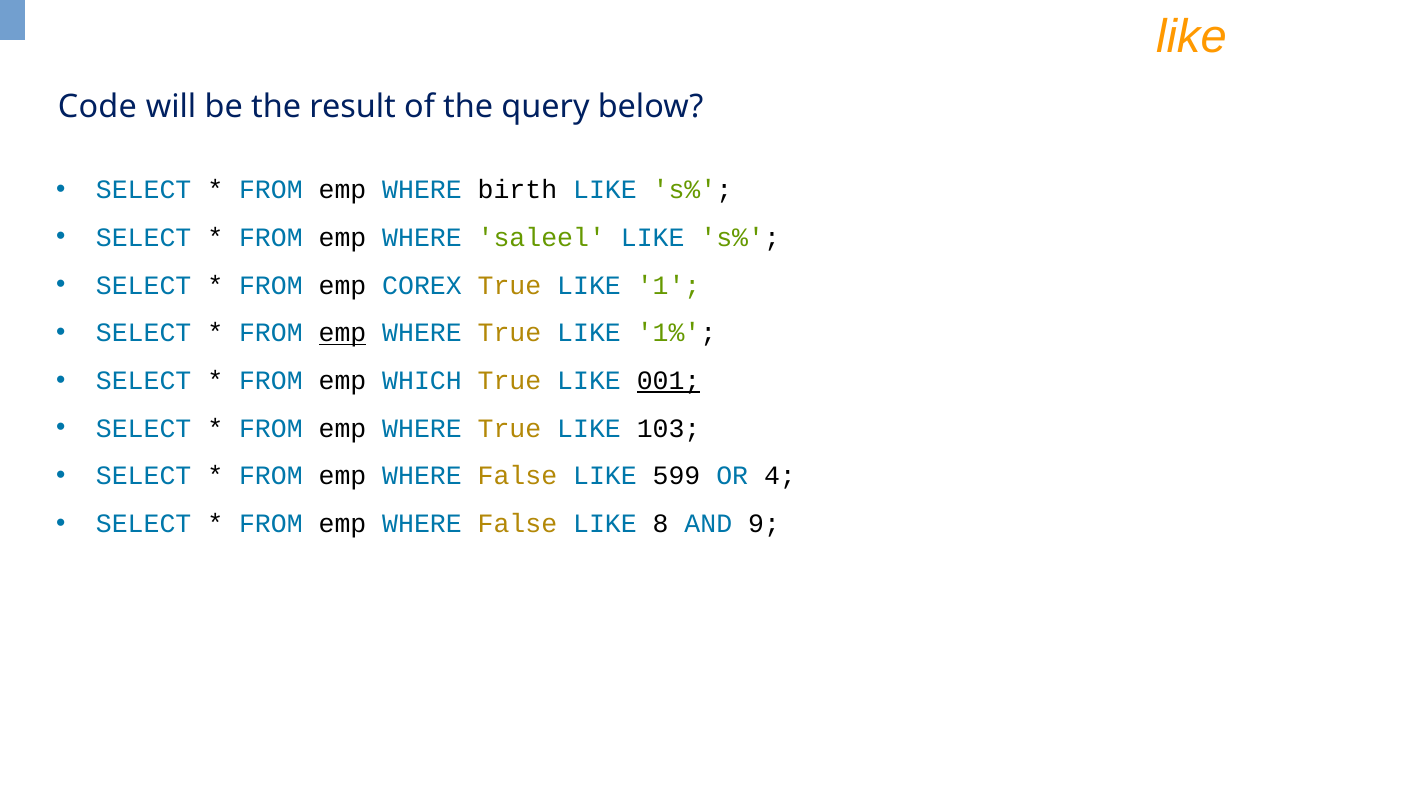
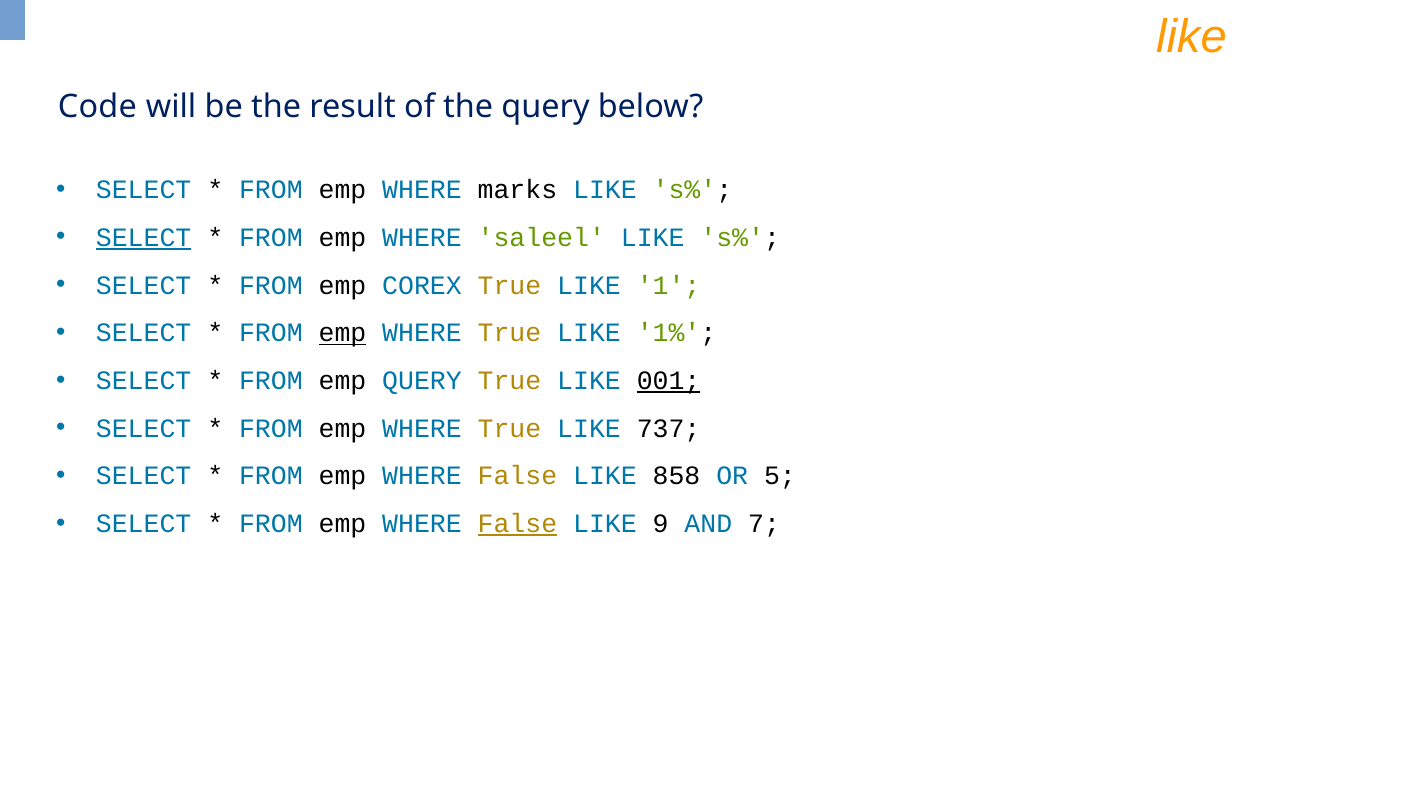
birth: birth -> marks (517, 190)
SELECT underline: none -> present (144, 238)
emp WHICH: WHICH -> QUERY (422, 381)
103: 103 -> 737 (669, 429)
599: 599 -> 858 (677, 476)
4: 4 -> 5 (780, 476)
False underline: none -> present (517, 524)
8: 8 -> 9 (661, 524)
9: 9 -> 7 (764, 524)
